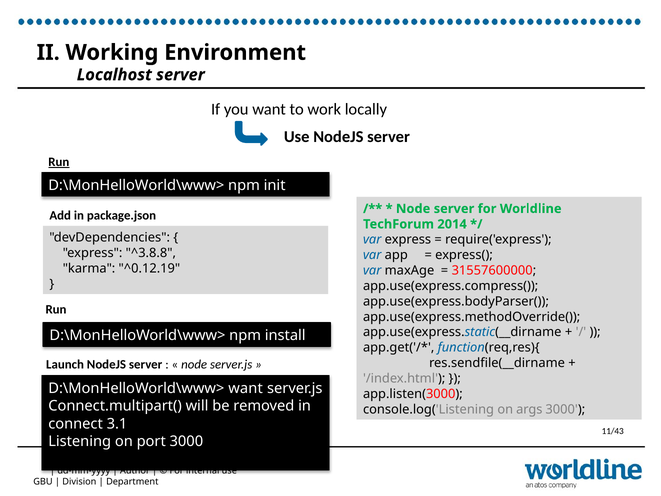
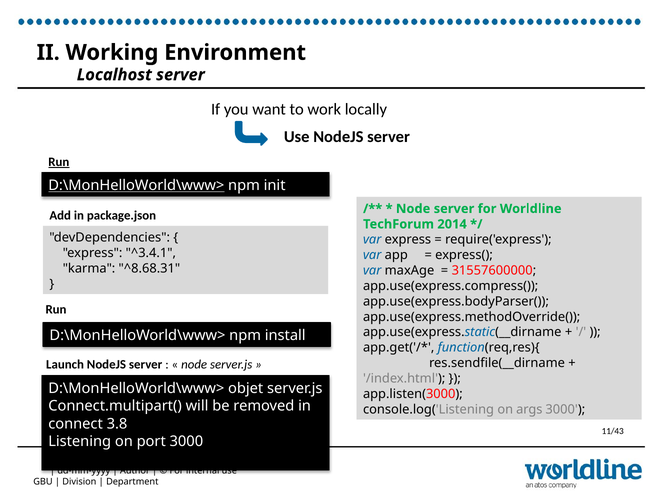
D:\MonHelloWorld\www> underline: none -> present (136, 185)
^3.8.8: ^3.8.8 -> ^3.4.1 (151, 253)
^0.12.19: ^0.12.19 -> ^8.68.31 (149, 268)
D:\MonHelloWorld\www> want: want -> objet (246, 388)
3.1: 3.1 -> 3.8 (117, 424)
